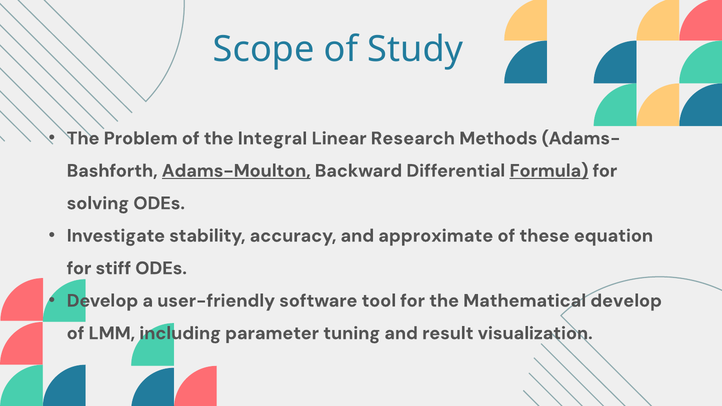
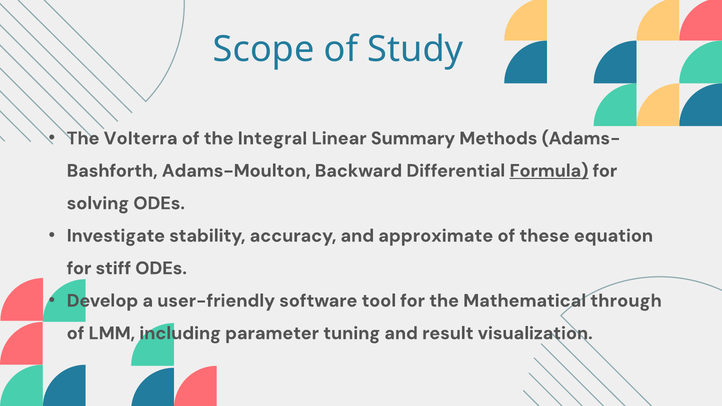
Problem: Problem -> Volterra (141, 138)
Research: Research -> Summary (413, 138)
Adams-Moulton underline: present -> none (236, 171)
Mathematical develop: develop -> through (626, 301)
